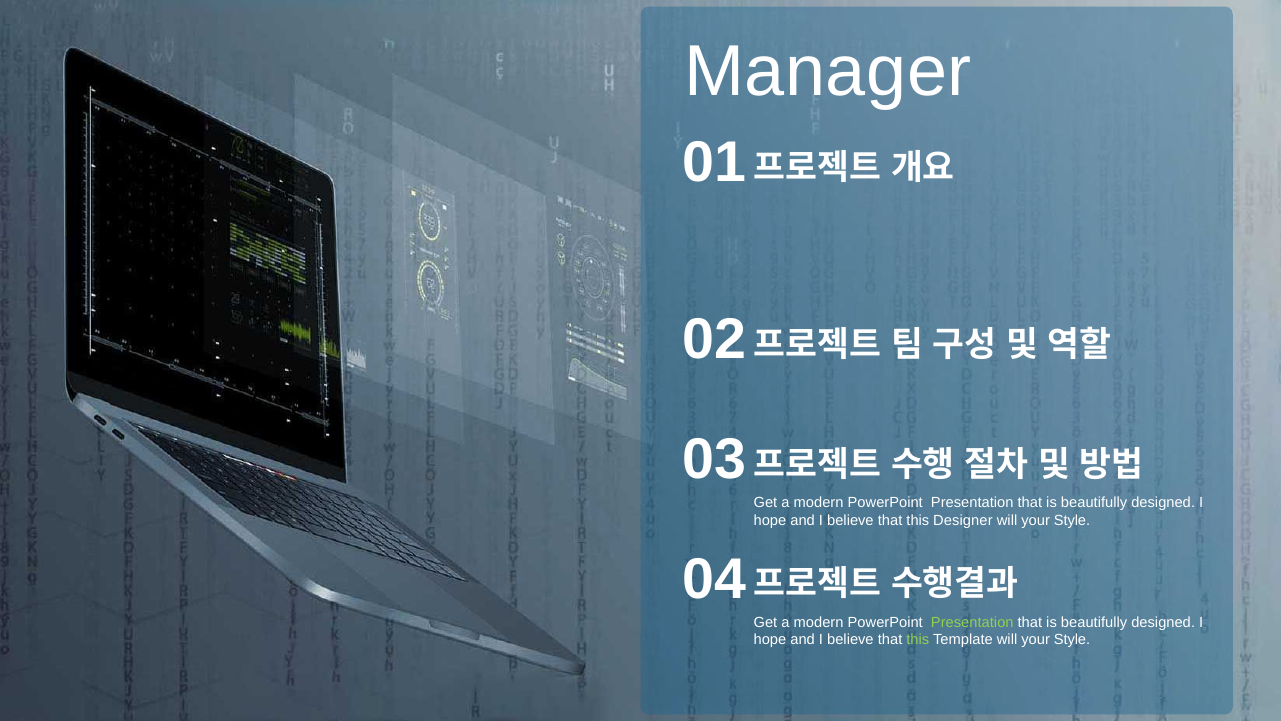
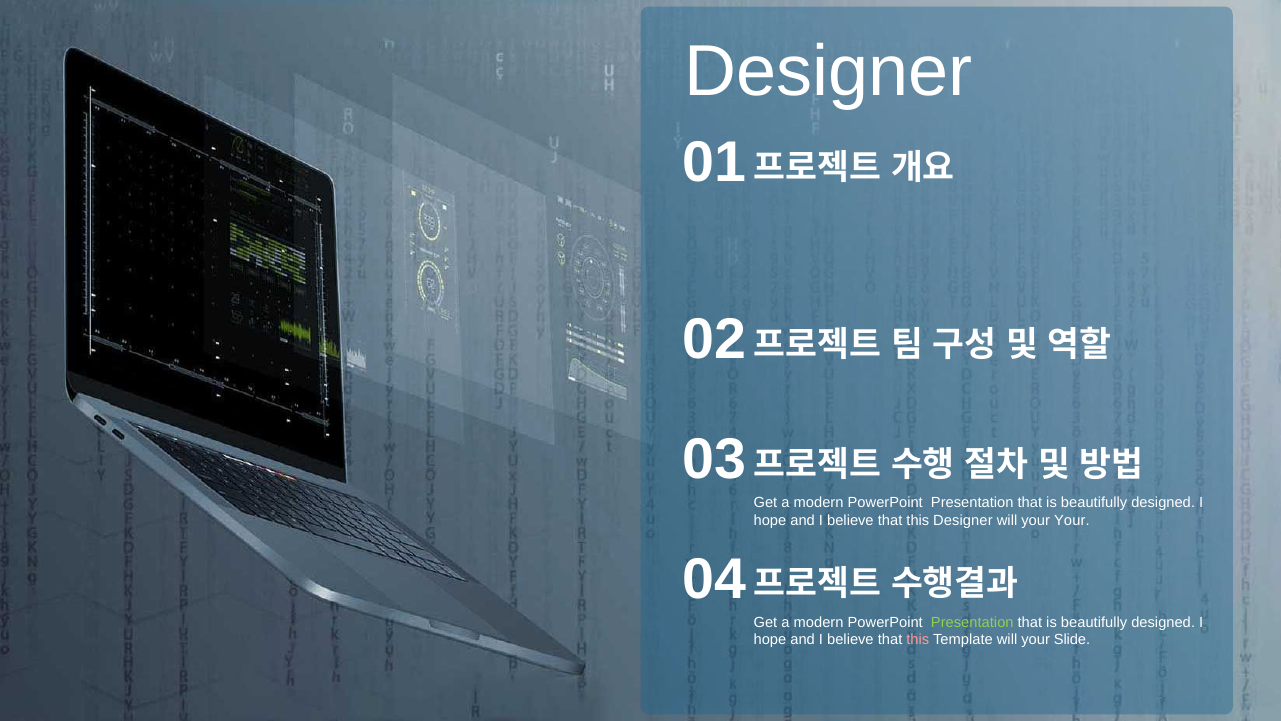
Manager: Manager -> Designer (828, 72)
Style: Style -> Your (1072, 520)
this colour: light green -> pink (918, 640)
Template will your Style: Style -> Slide (1072, 640)
